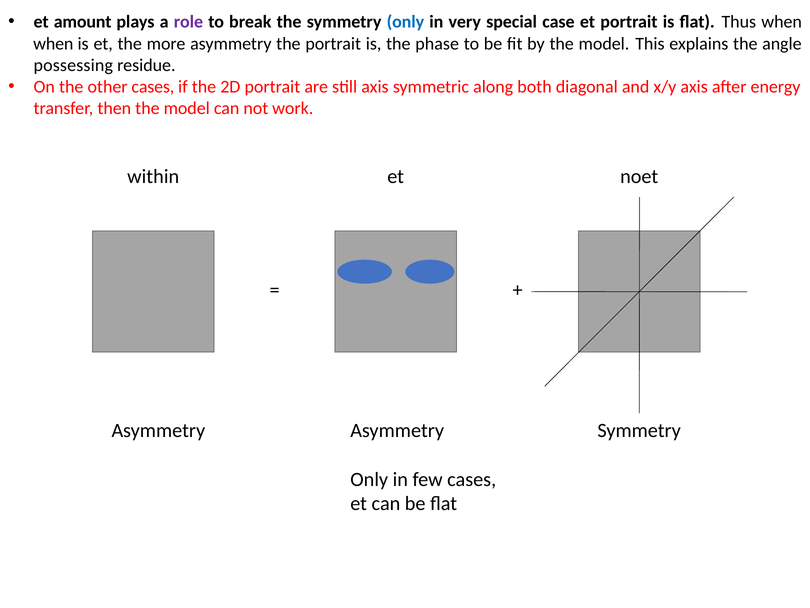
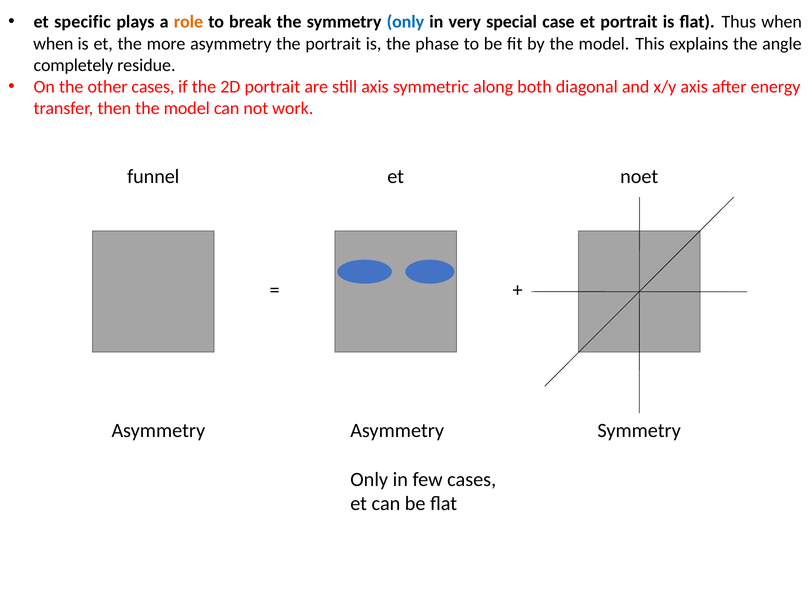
amount: amount -> specific (82, 22)
role colour: purple -> orange (188, 22)
possessing: possessing -> completely (73, 65)
within: within -> funnel (153, 177)
